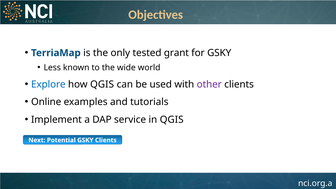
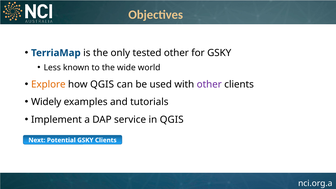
tested grant: grant -> other (176, 53)
Explore colour: blue -> orange (48, 84)
Online: Online -> Widely (46, 102)
